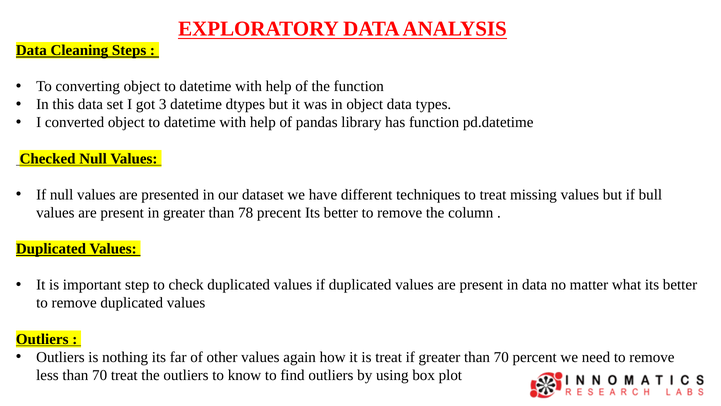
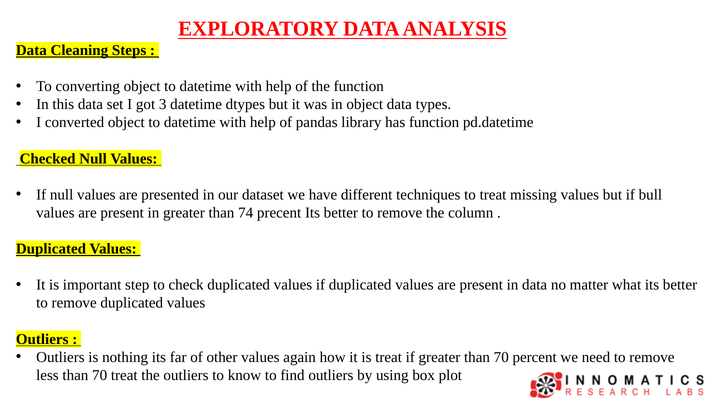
78: 78 -> 74 (246, 213)
